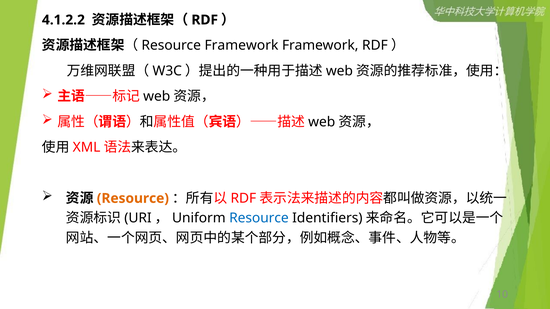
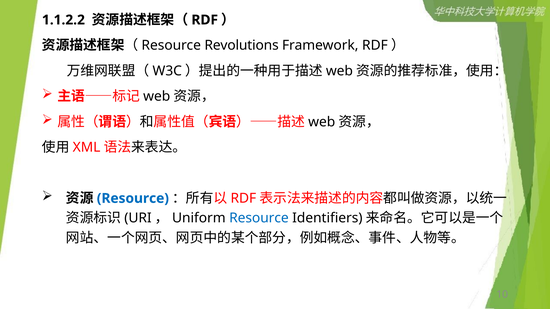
4.1.2.2: 4.1.2.2 -> 1.1.2.2 (63, 20)
Resource Framework: Framework -> Revolutions (242, 45)
Resource colour: orange -> blue (133, 199)
